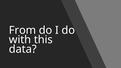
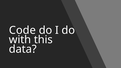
From: From -> Code (22, 30)
